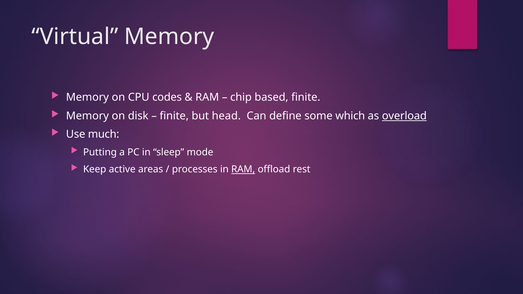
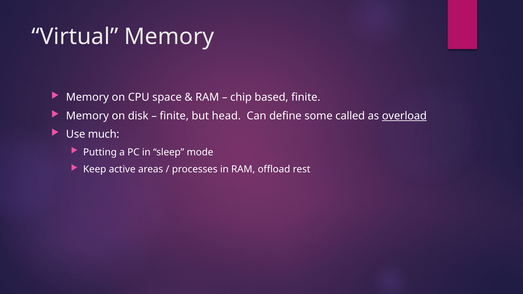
codes: codes -> space (167, 97)
which: which -> called (350, 116)
RAM underline: present -> none (243, 169)
